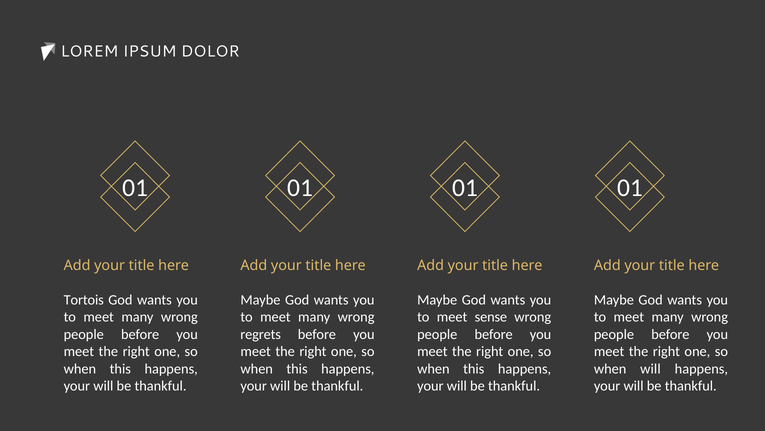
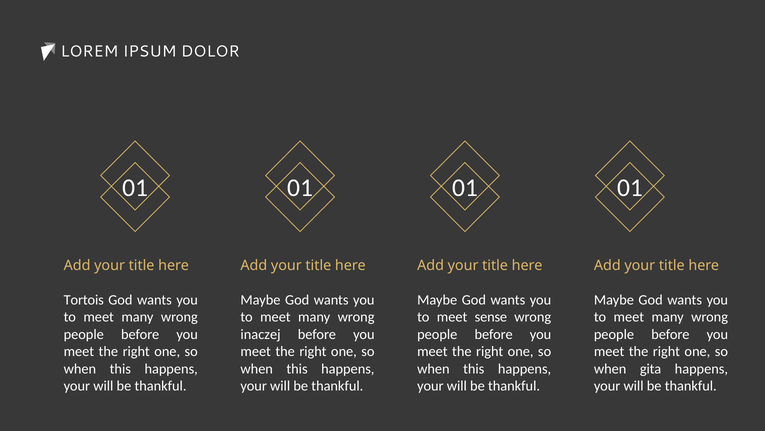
regrets: regrets -> inaczej (261, 334)
when will: will -> gita (651, 368)
